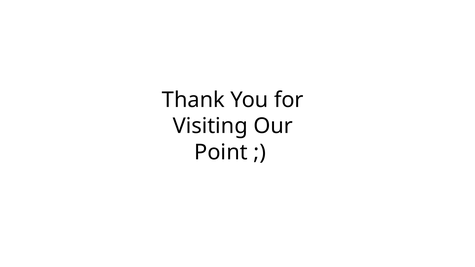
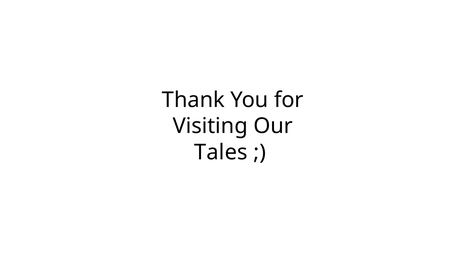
Point: Point -> Tales (221, 152)
